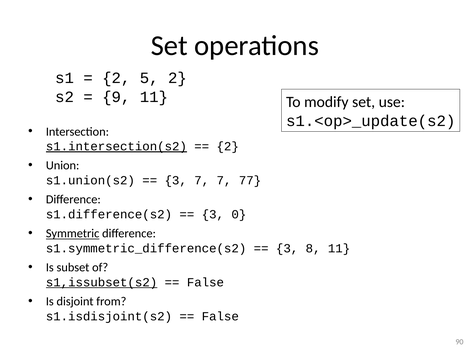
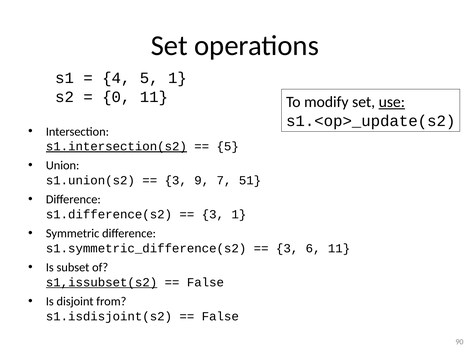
2: 2 -> 4 (116, 78)
5 2: 2 -> 1 (177, 78)
9: 9 -> 0 (116, 97)
use underline: none -> present (392, 102)
2: 2 -> 5 (228, 146)
3 7: 7 -> 9 (202, 180)
77: 77 -> 51 (250, 180)
3 0: 0 -> 1 (239, 214)
Symmetric underline: present -> none (73, 233)
8: 8 -> 6 (313, 248)
